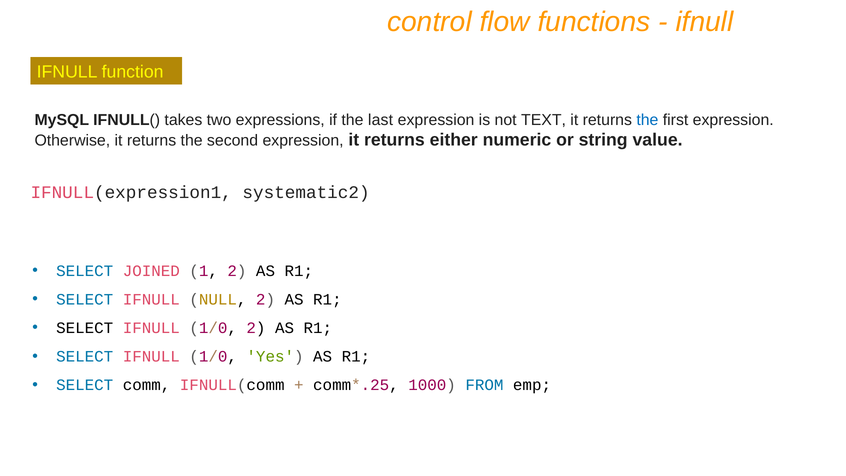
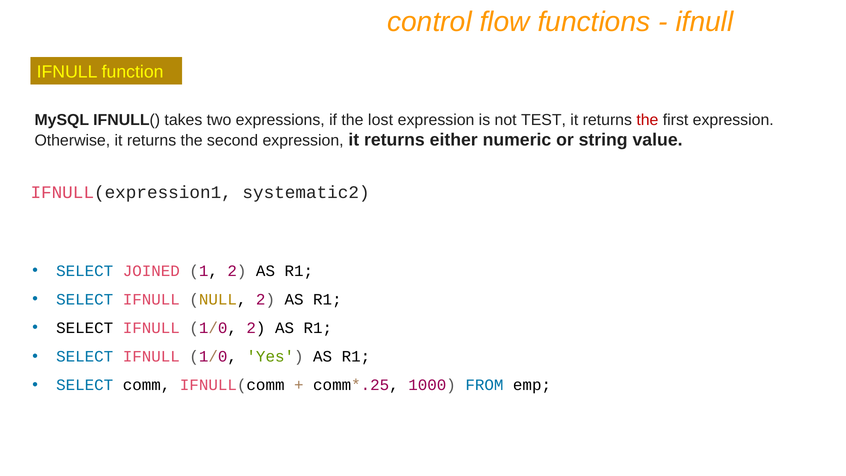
last: last -> lost (381, 120)
TEXT: TEXT -> TEST (544, 120)
the colour: blue -> red (647, 120)
